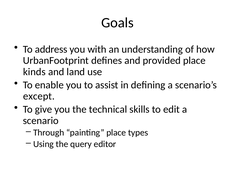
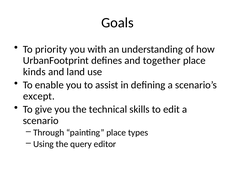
address: address -> priority (51, 49)
provided: provided -> together (162, 61)
